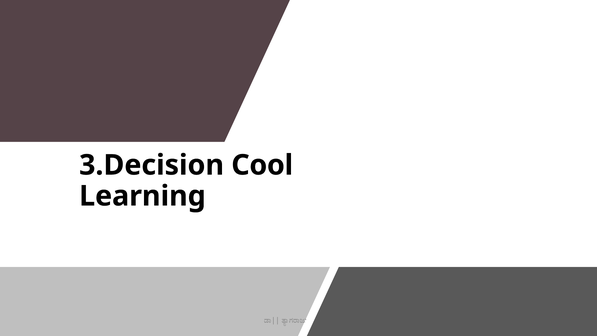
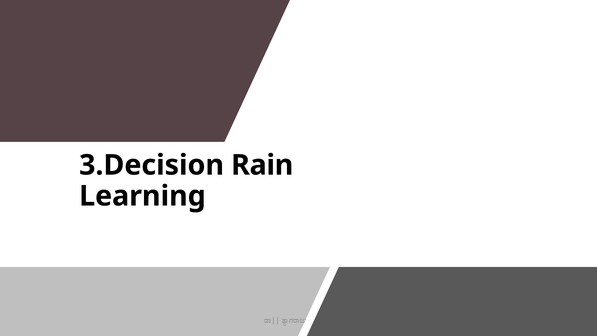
Cool: Cool -> Rain (262, 165)
